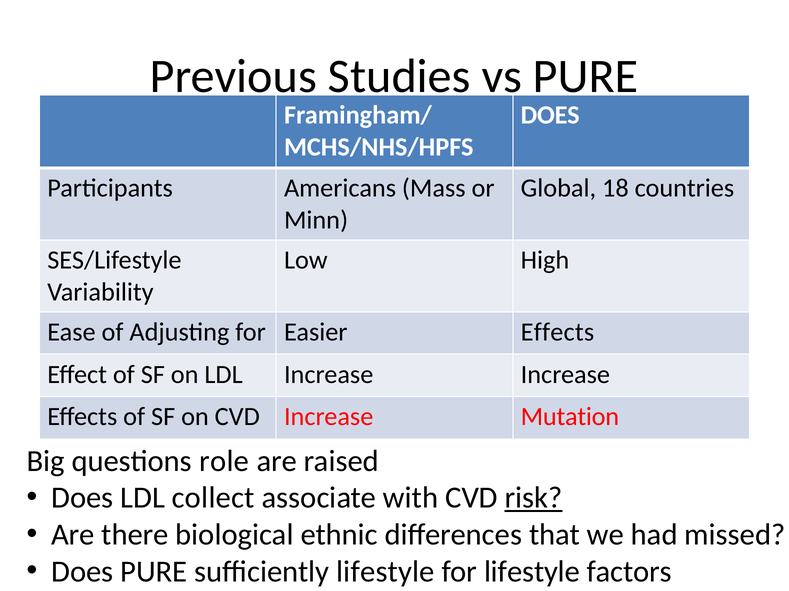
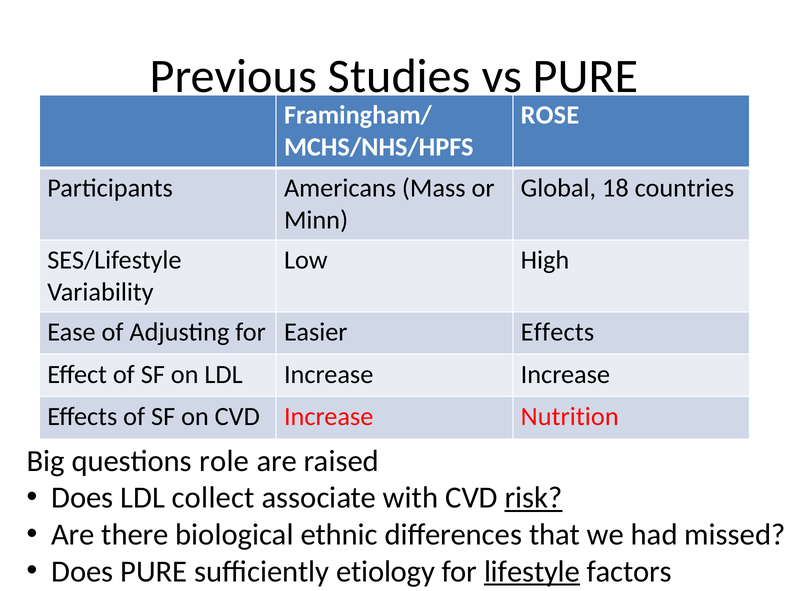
DOES: DOES -> ROSE (550, 115)
Mutation: Mutation -> Nutrition (570, 417)
sufficiently lifestyle: lifestyle -> etiology (386, 572)
lifestyle underline: none -> present (532, 572)
